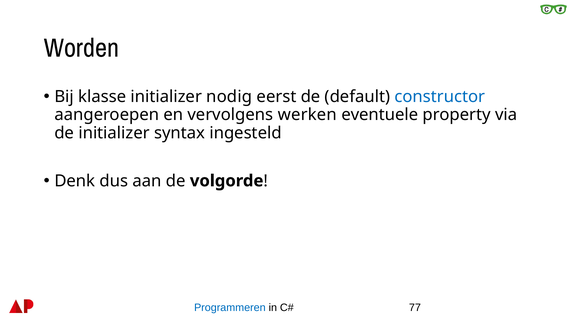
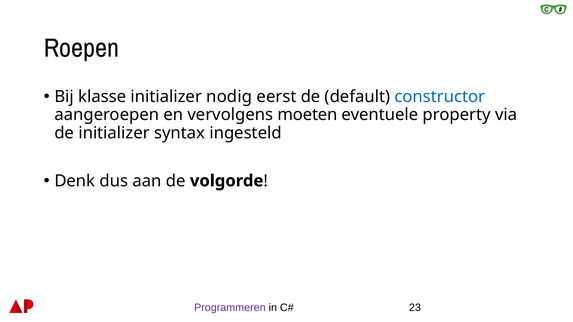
Worden: Worden -> Roepen (81, 48)
werken: werken -> moeten (307, 115)
Programmeren colour: blue -> purple (230, 308)
77: 77 -> 23 (415, 308)
